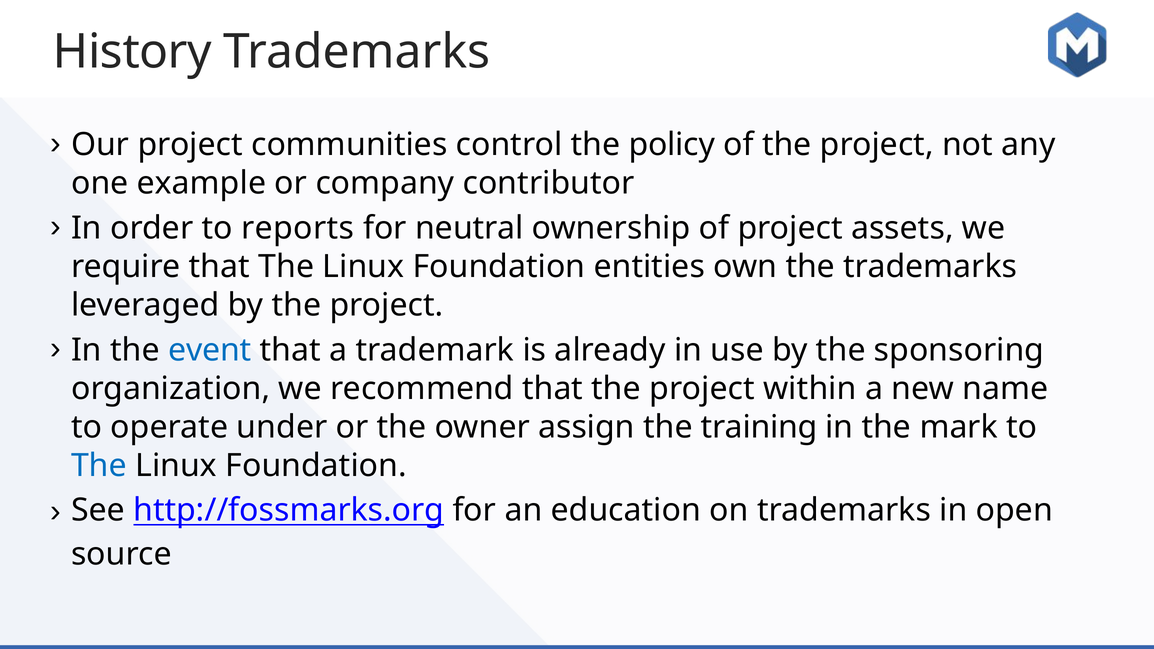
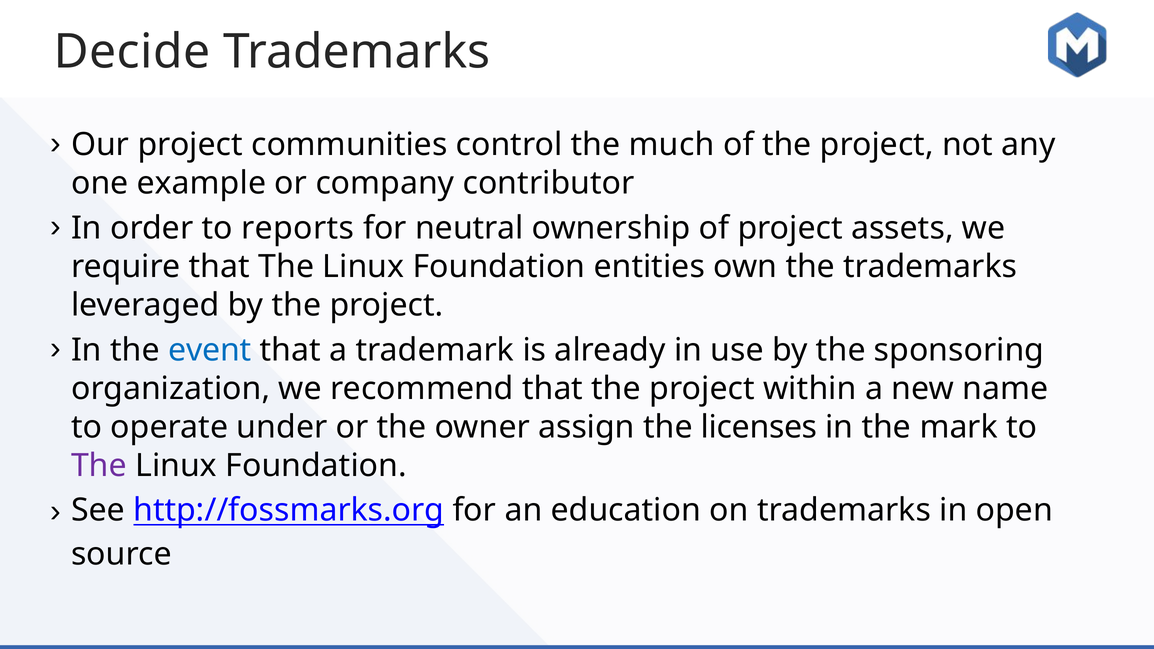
History: History -> Decide (132, 52)
policy: policy -> much (672, 145)
training: training -> licenses (759, 427)
The colour: blue -> purple (99, 466)
